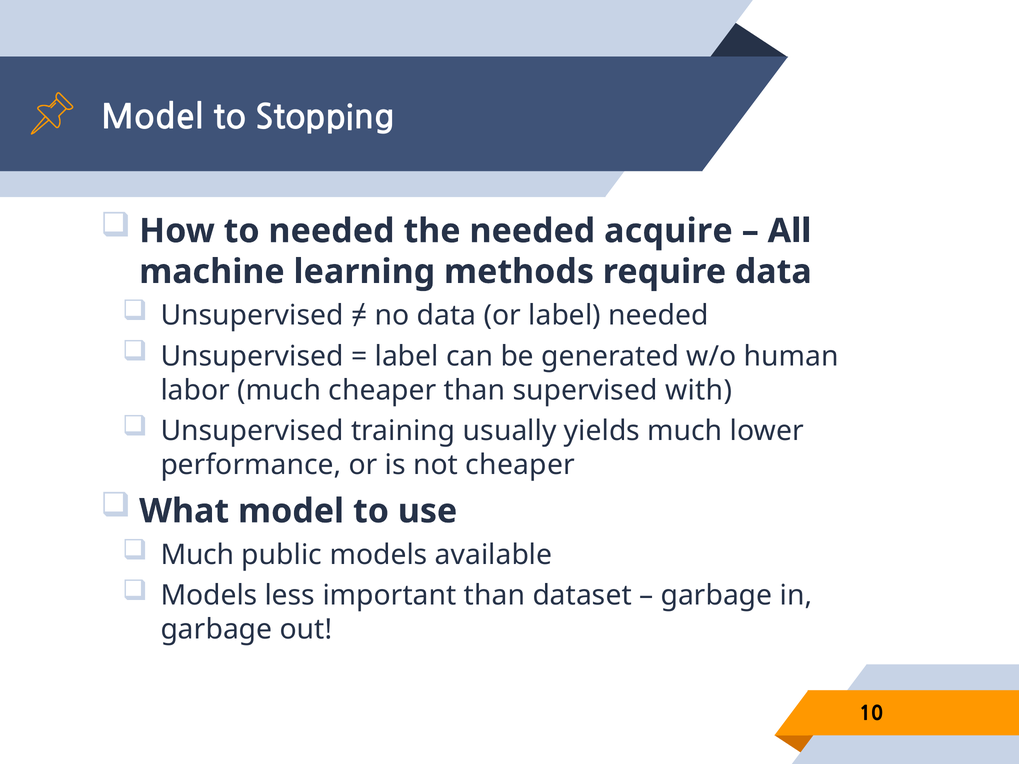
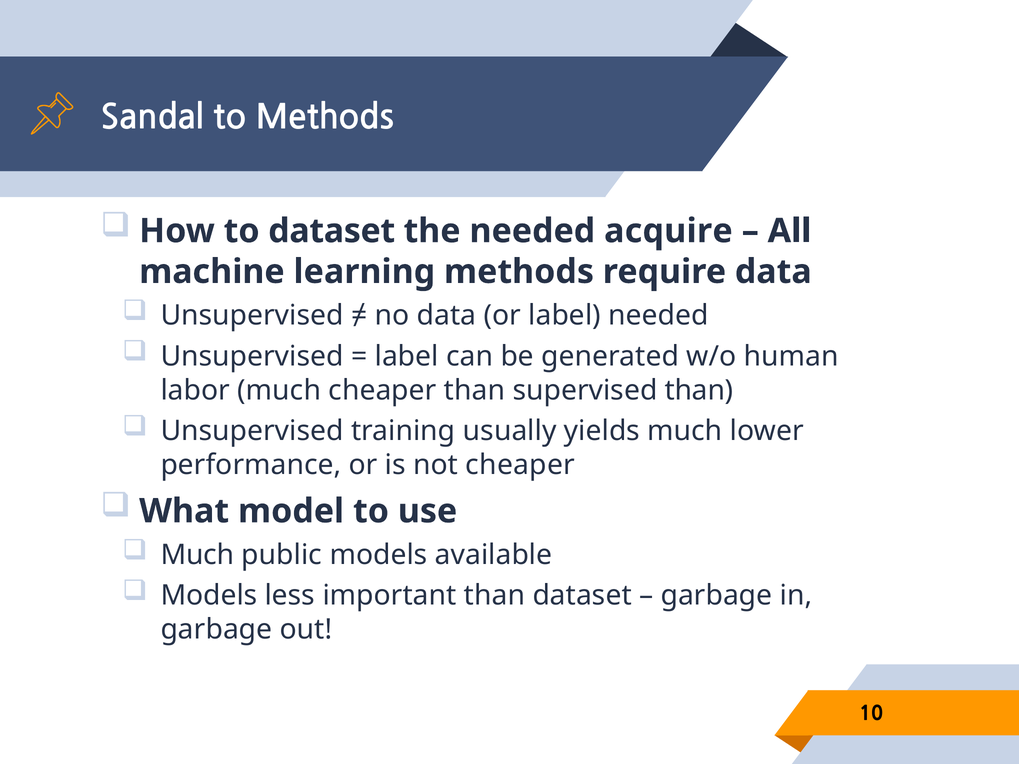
Model: Model -> Sandal (153, 118)
to Stopping: Stopping -> Methods (325, 118)
to needed: needed -> dataset (332, 231)
supervised with: with -> than (699, 390)
